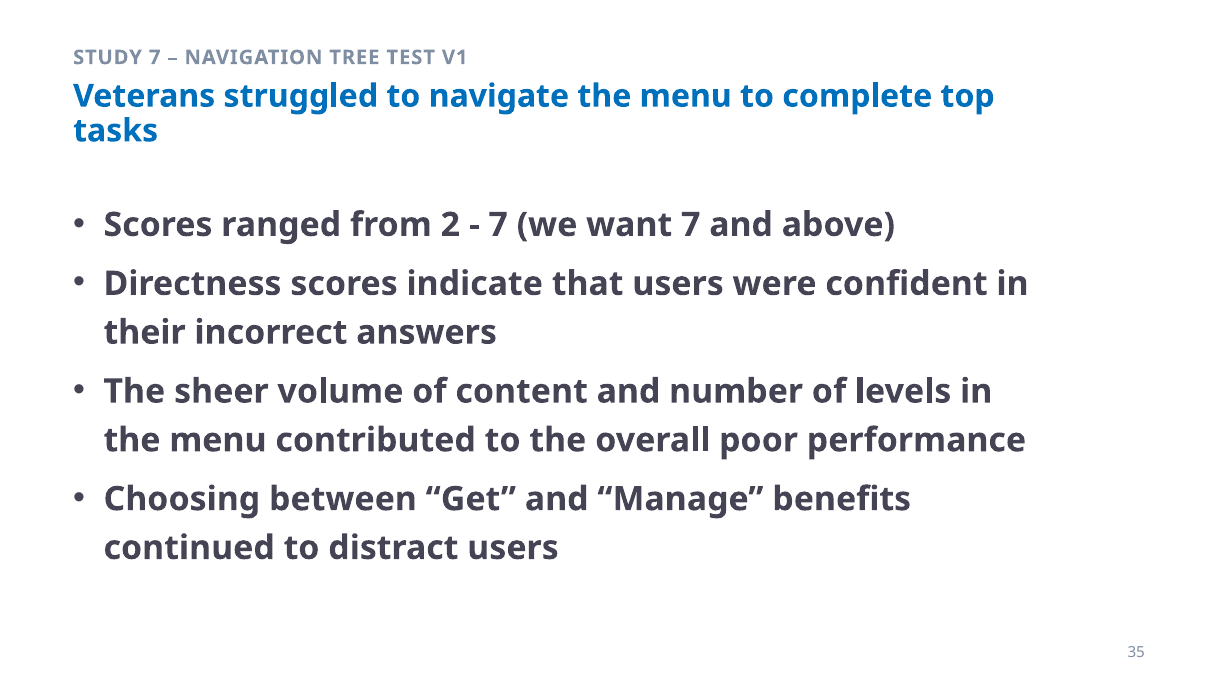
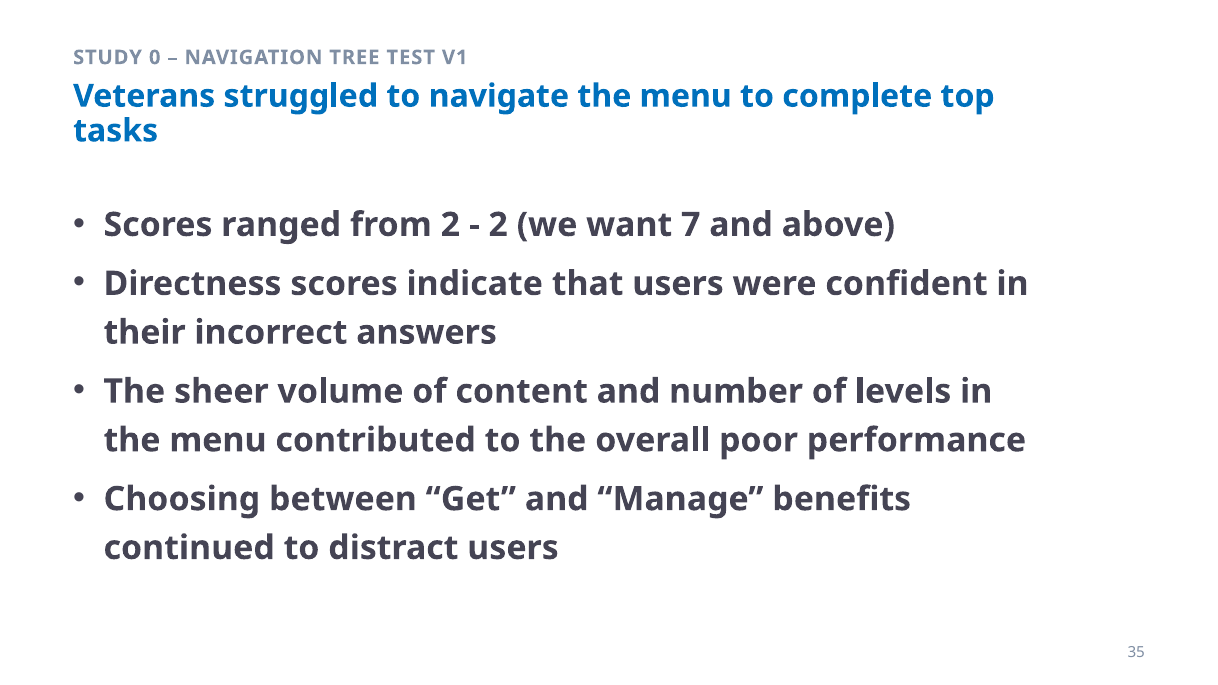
STUDY 7: 7 -> 0 (155, 58)
7: 7 -> 2 (498, 225)
